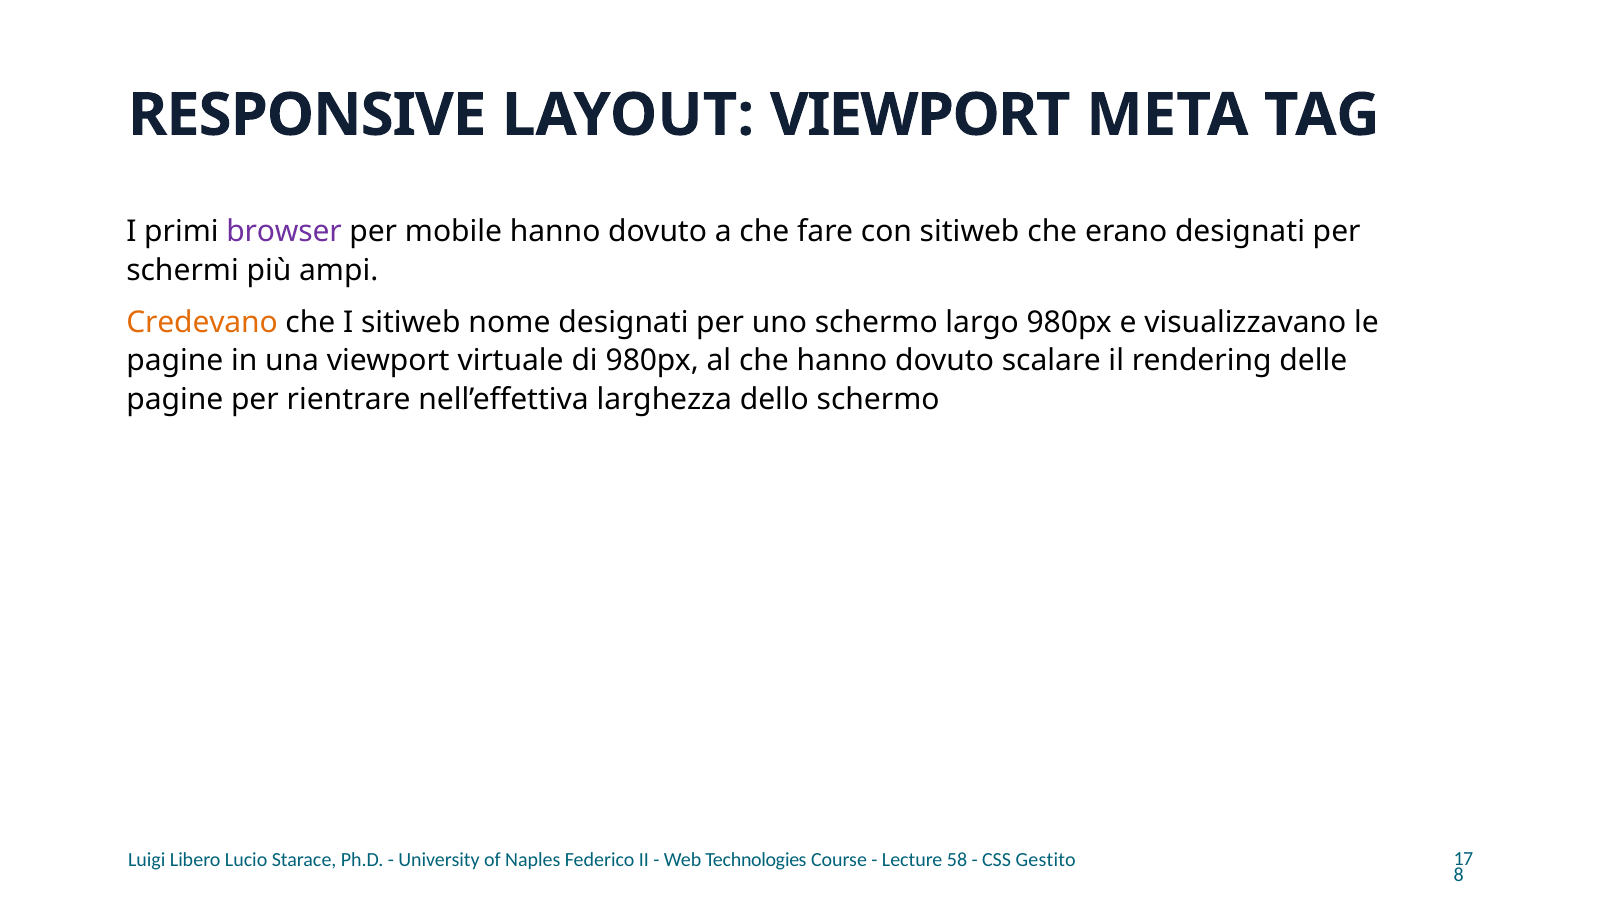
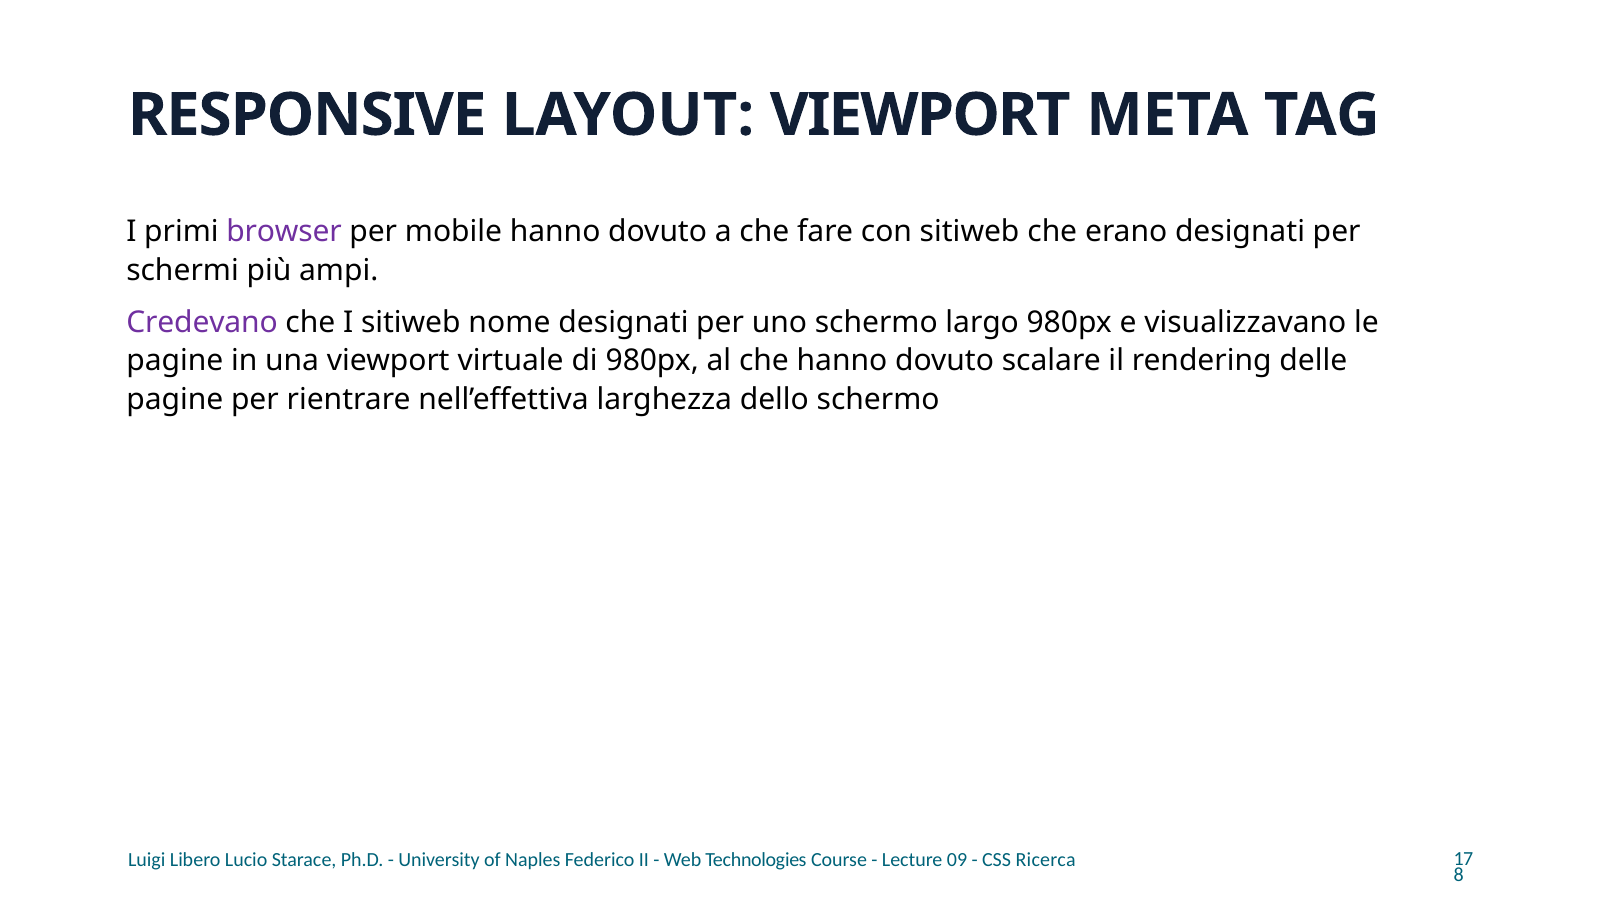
Credevano colour: orange -> purple (202, 322)
58: 58 -> 09 (957, 860)
Gestito: Gestito -> Ricerca (1046, 860)
